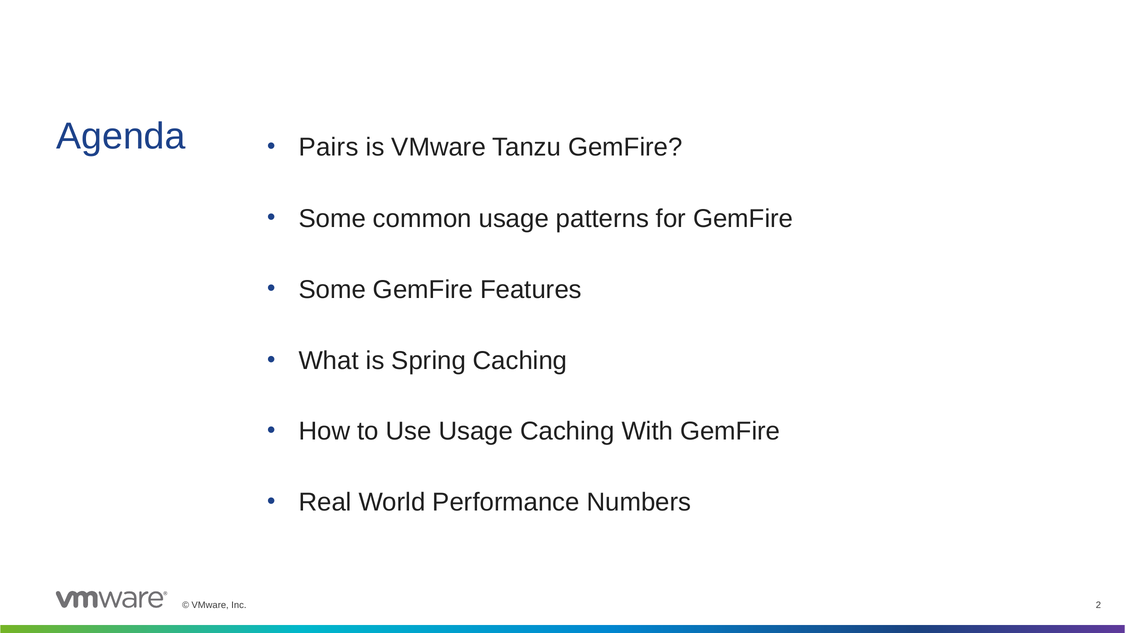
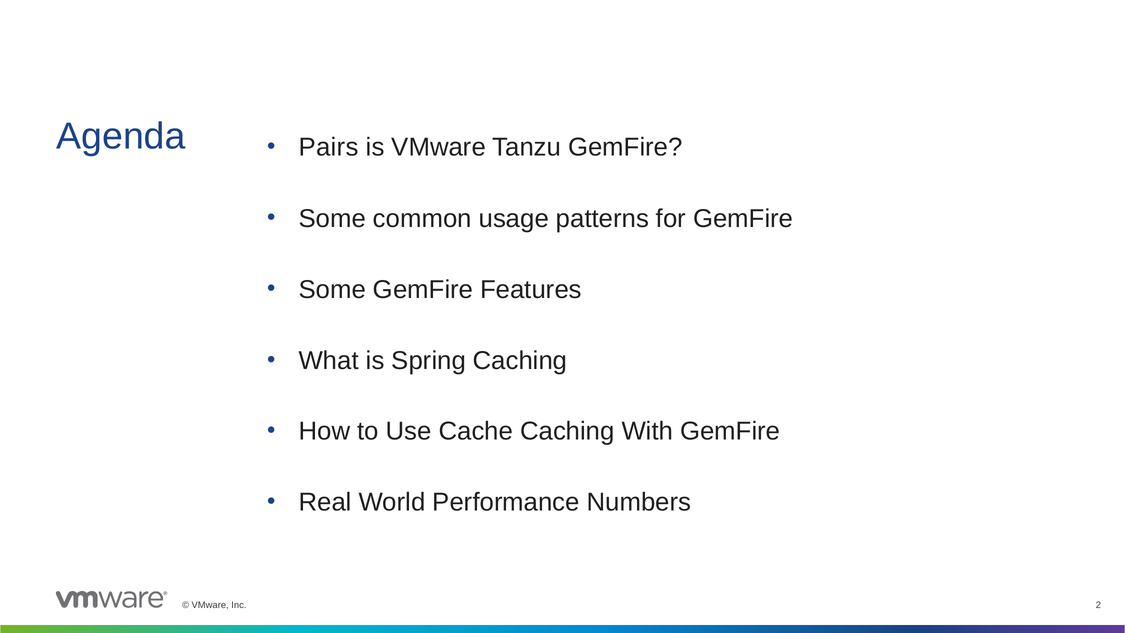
Use Usage: Usage -> Cache (476, 431)
